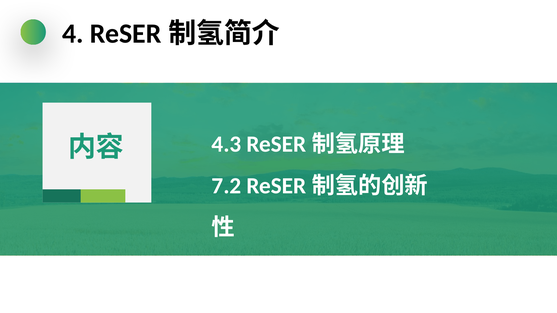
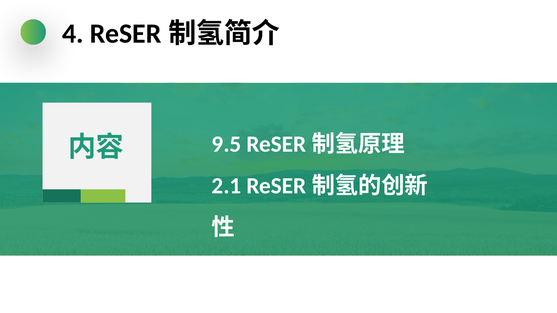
4.3: 4.3 -> 9.5 (226, 144)
7.2: 7.2 -> 2.1 (226, 186)
